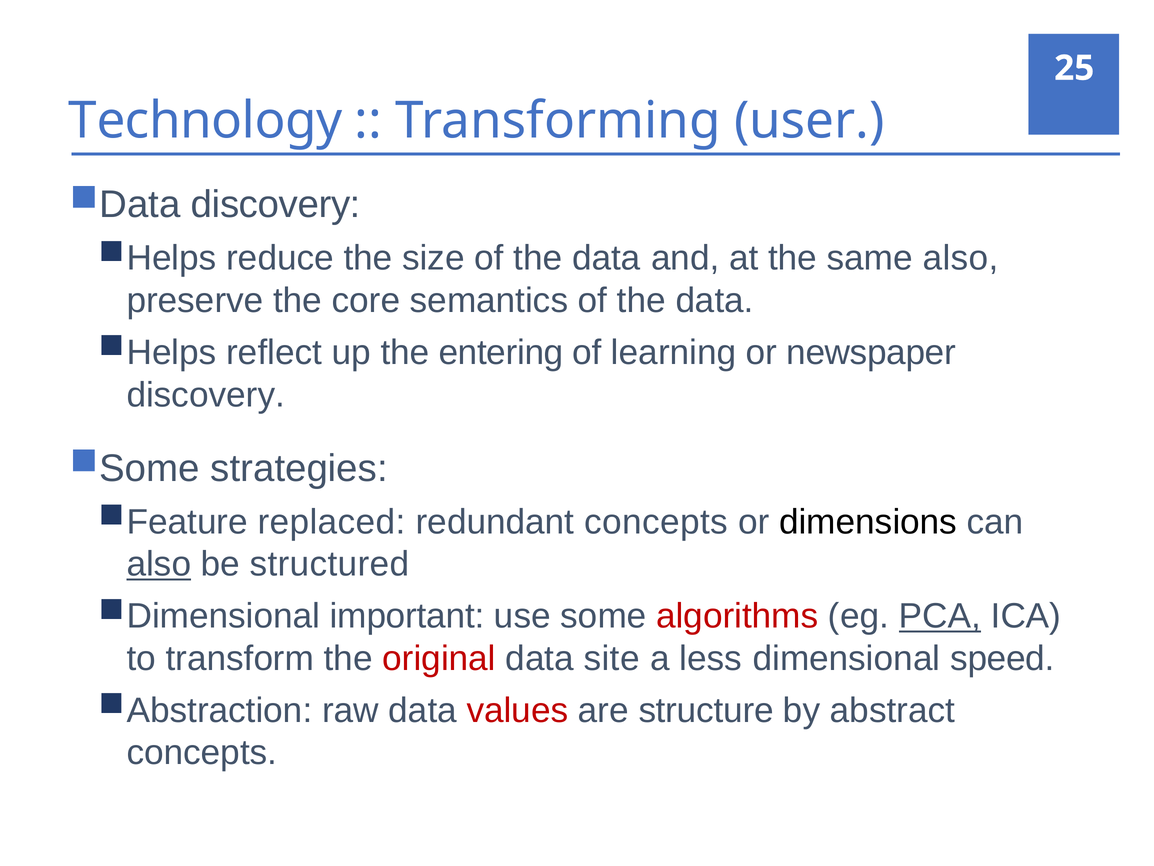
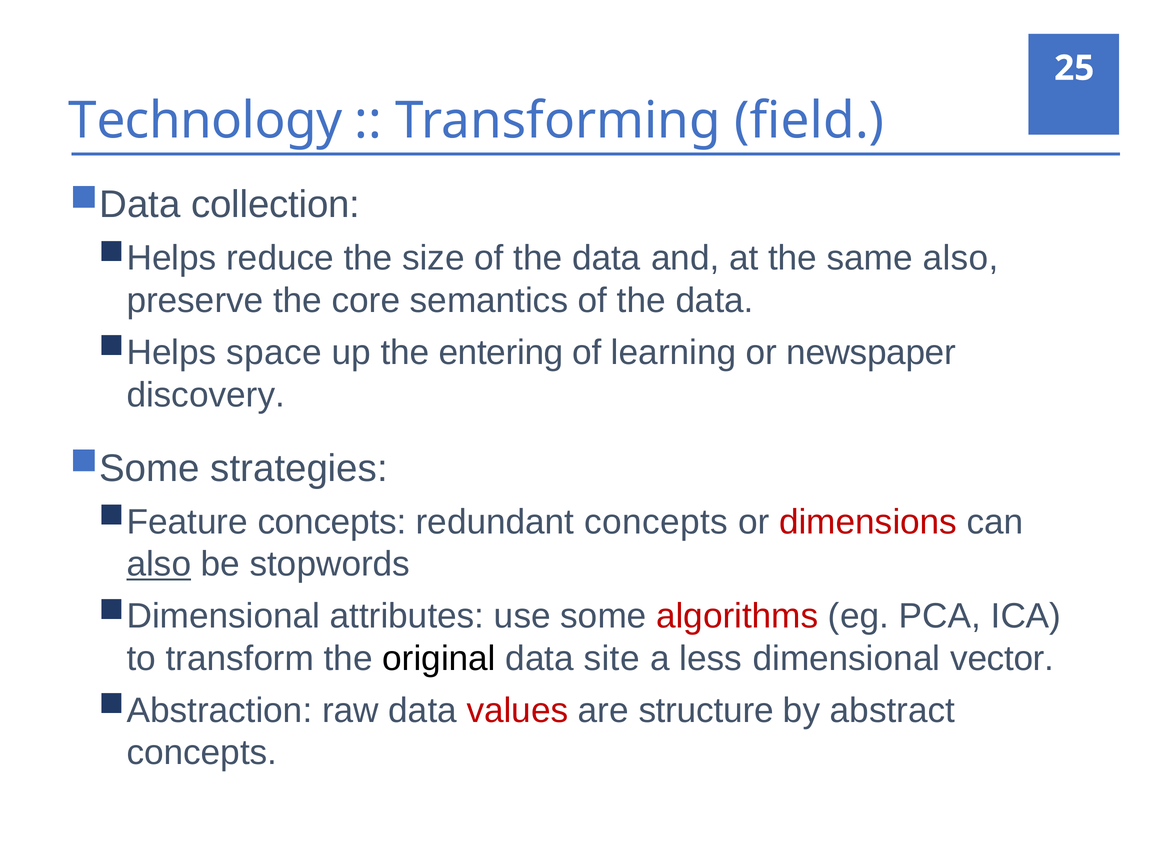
user: user -> field (809, 121)
discovery: discovery -> collection (276, 205)
reflect: reflect -> space (274, 352)
replaced: replaced -> concepts (332, 522)
dimensions colour: black -> red (868, 522)
structured: structured -> stopwords (330, 564)
important: important -> attributes (407, 616)
PCA underline: present -> none (940, 616)
original colour: red -> black (439, 658)
speed: speed -> vector (1002, 658)
